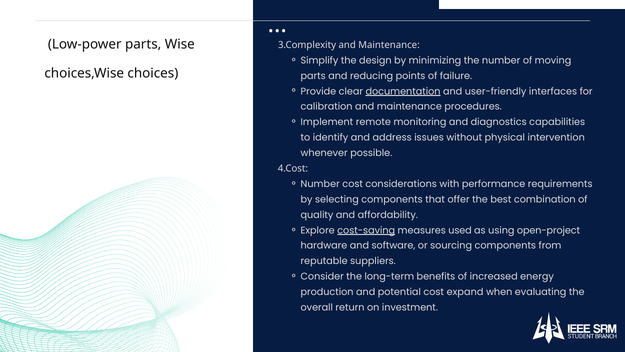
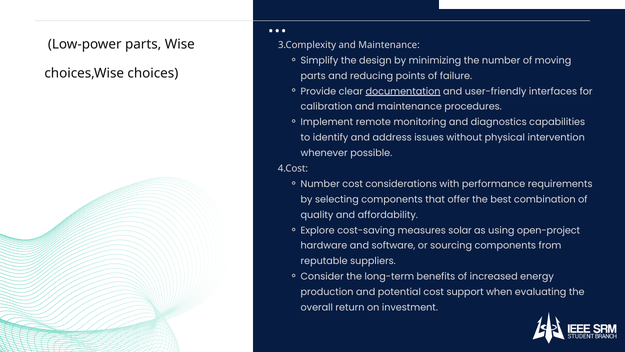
cost-saving underline: present -> none (366, 230)
used: used -> solar (460, 230)
expand: expand -> support (465, 292)
